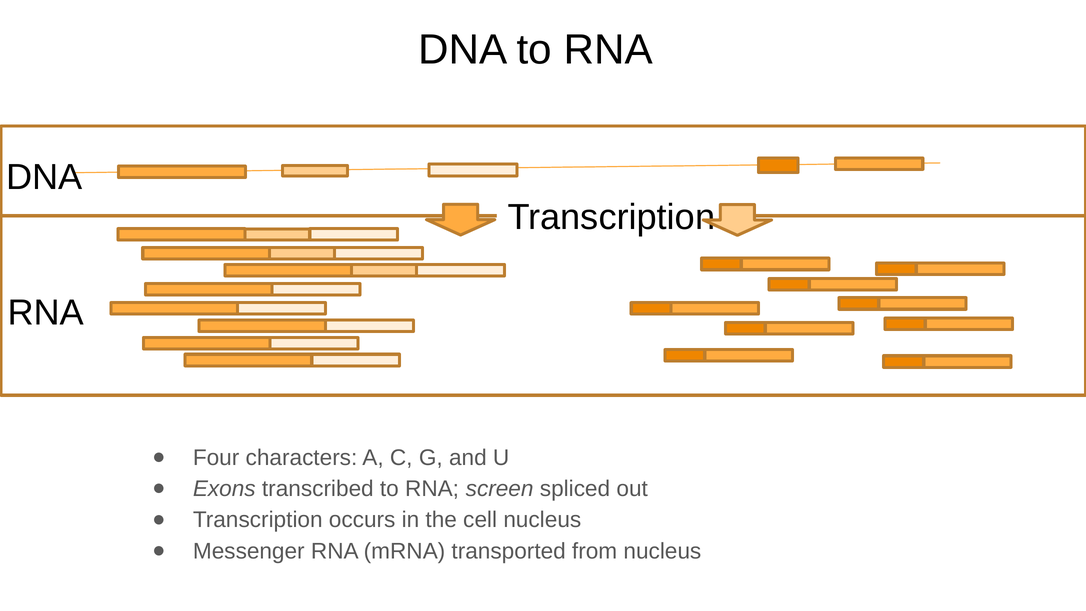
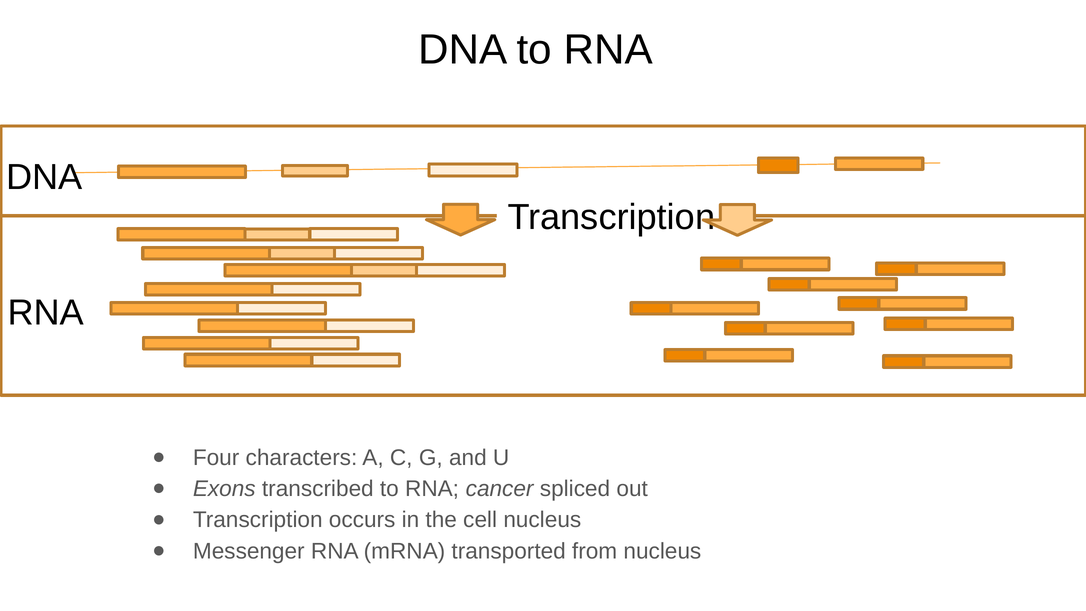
screen: screen -> cancer (500, 489)
